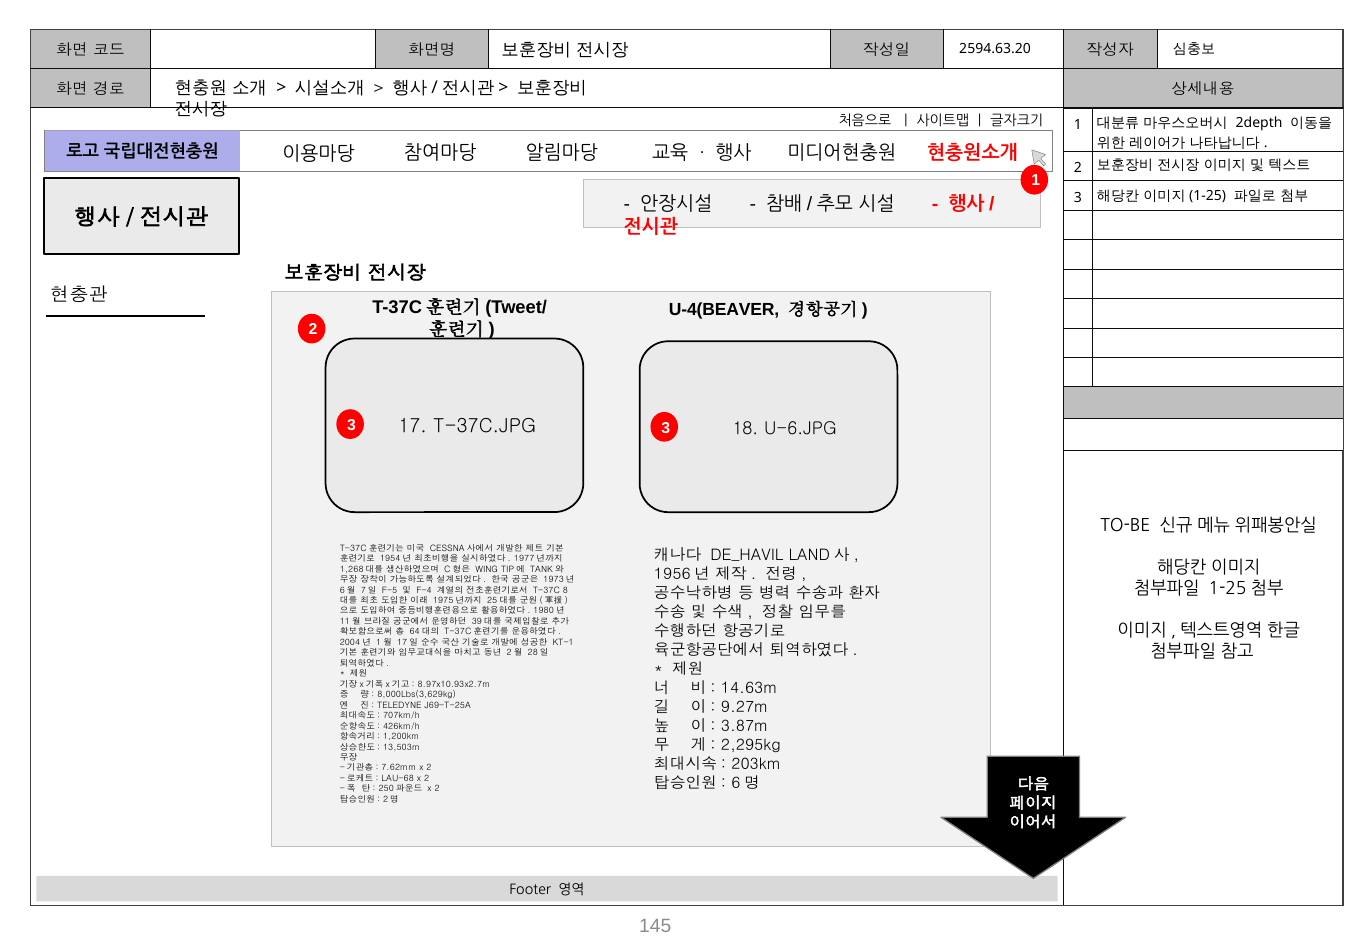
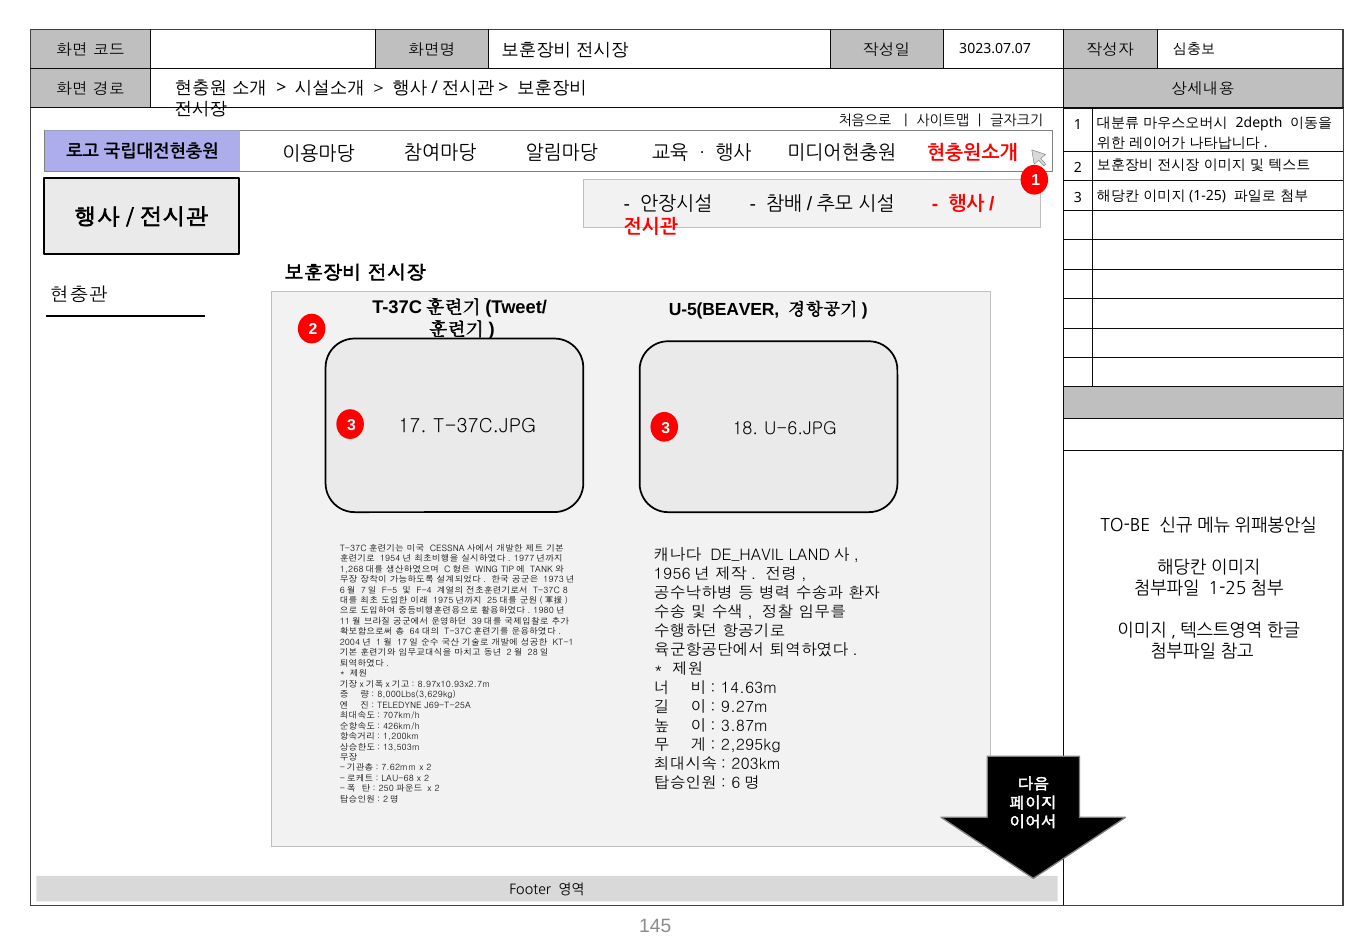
2594.63.20: 2594.63.20 -> 3023.07.07 (995, 49)
U-4(BEAVER: U-4(BEAVER -> U-5(BEAVER (724, 310)
